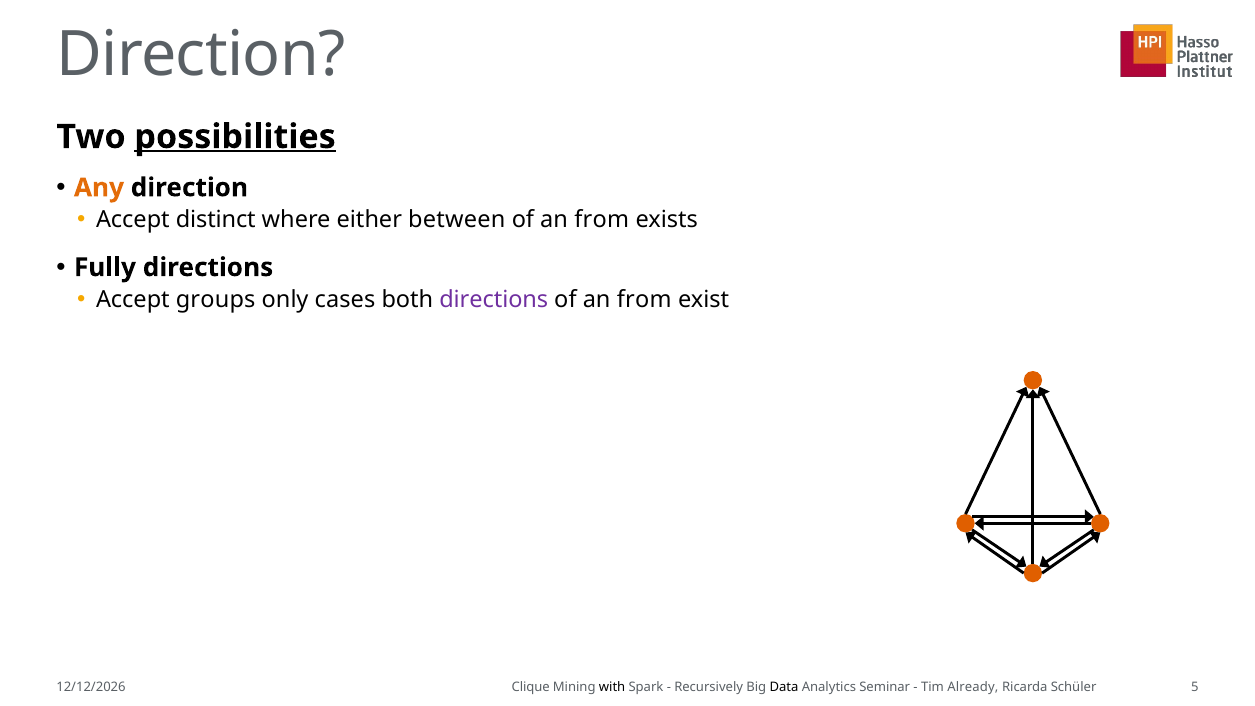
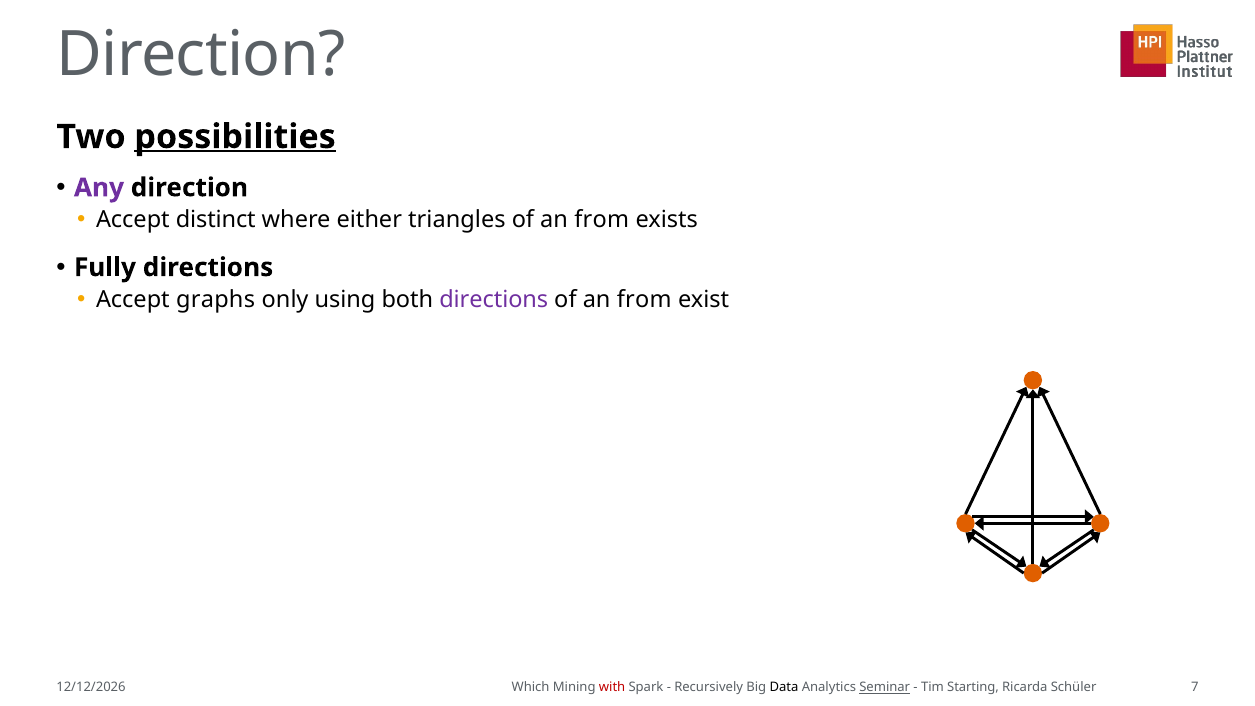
Any colour: orange -> purple (99, 188)
between: between -> triangles (457, 220)
groups: groups -> graphs (216, 300)
cases: cases -> using (345, 300)
Clique: Clique -> Which (531, 687)
with colour: black -> red (612, 687)
Seminar underline: none -> present (885, 687)
Already: Already -> Starting (973, 687)
5: 5 -> 7 (1195, 687)
